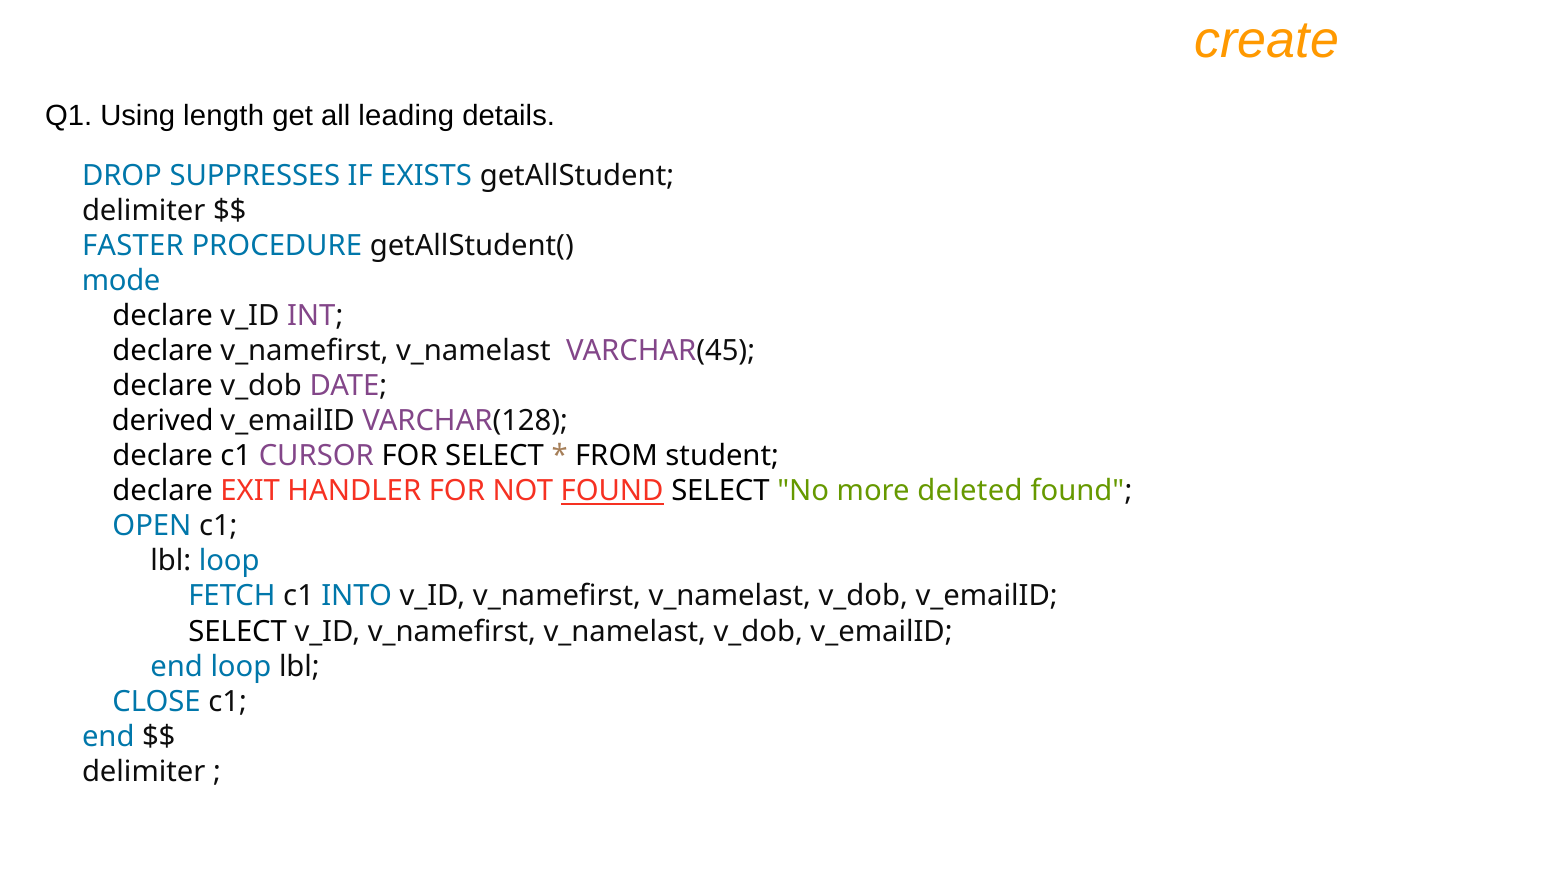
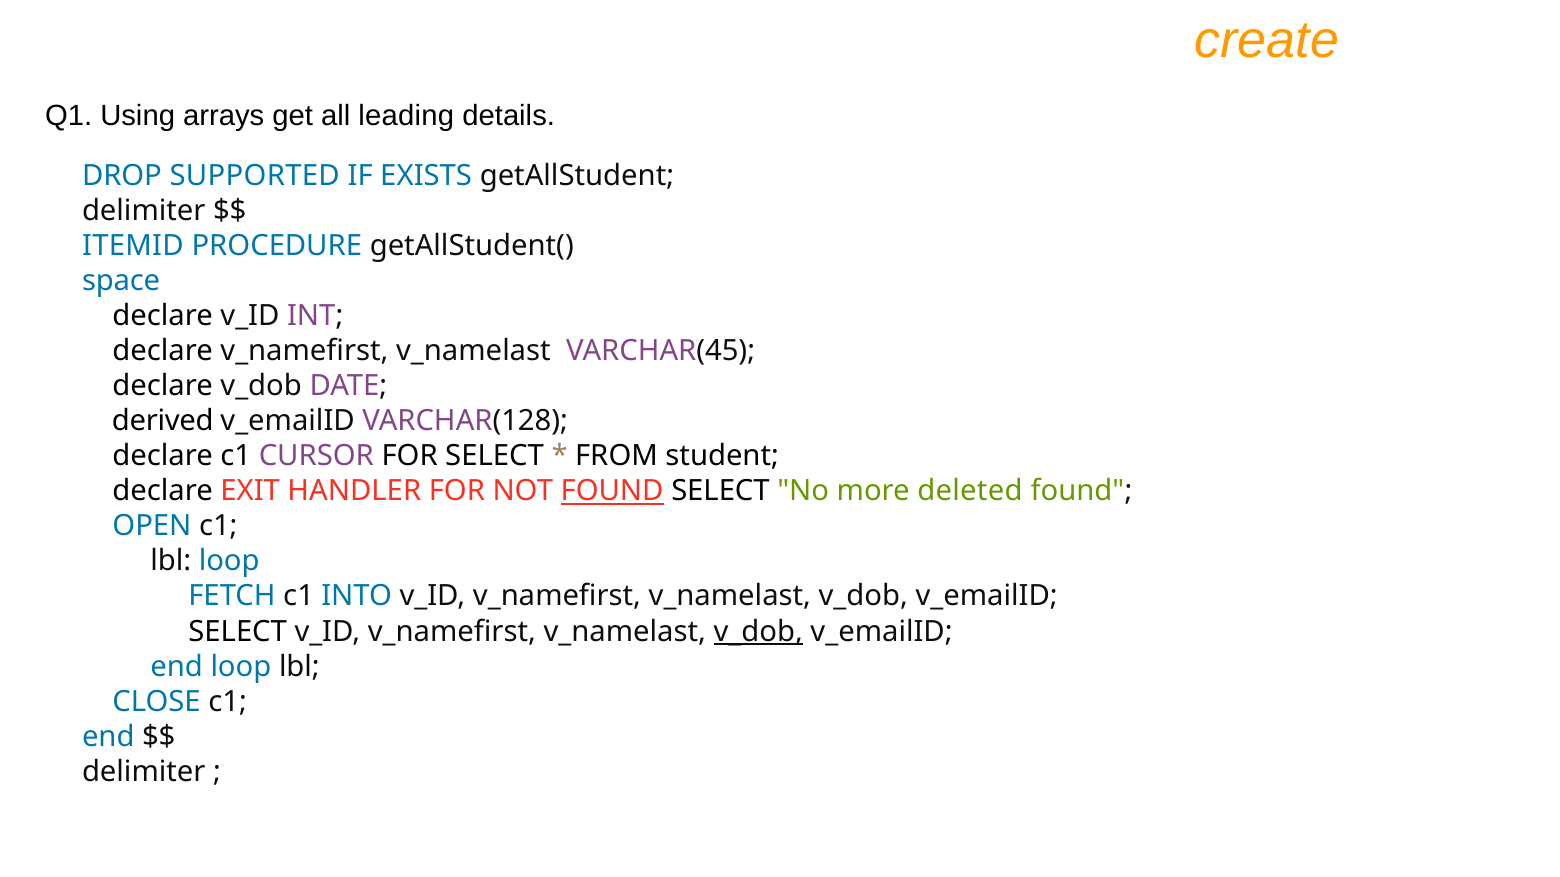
length: length -> arrays (224, 116)
SUPPRESSES: SUPPRESSES -> SUPPORTED (255, 175)
FASTER: FASTER -> ITEMID (133, 246)
mode: mode -> space (121, 281)
v_dob underline: none -> present (758, 632)
